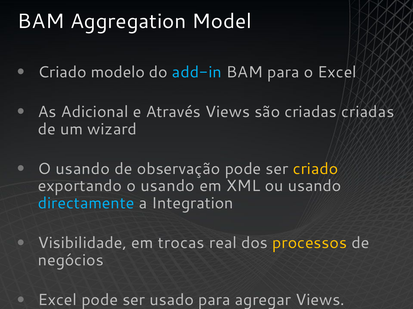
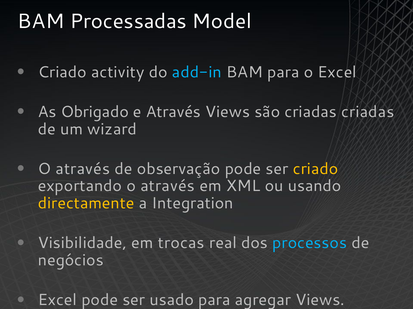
Aggregation: Aggregation -> Processadas (128, 21)
modelo: modelo -> activity (118, 72)
Adicional: Adicional -> Obrigado (95, 112)
usando: usando -> através (83, 169)
exportando o usando: usando -> através (168, 186)
directamente colour: light blue -> yellow (86, 204)
processos colour: yellow -> light blue (310, 244)
